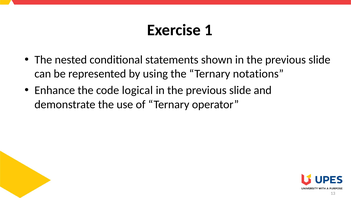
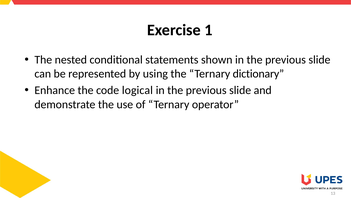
notations: notations -> dictionary (258, 74)
